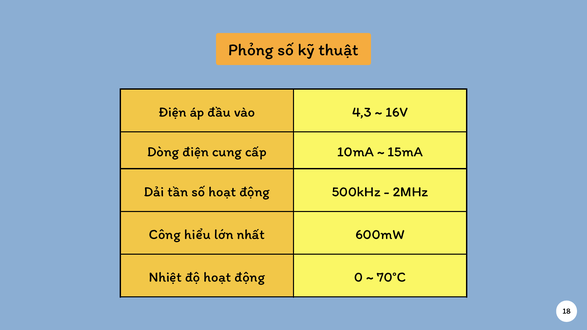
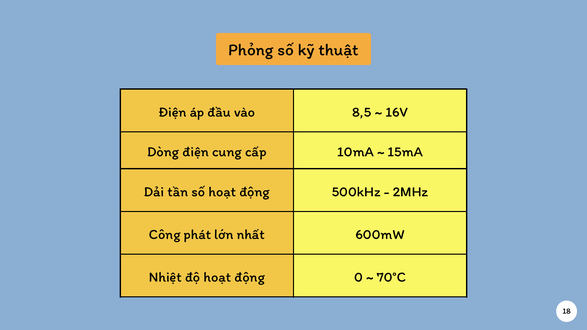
4,3: 4,3 -> 8,5 (362, 112)
hiểu: hiểu -> phát (197, 235)
